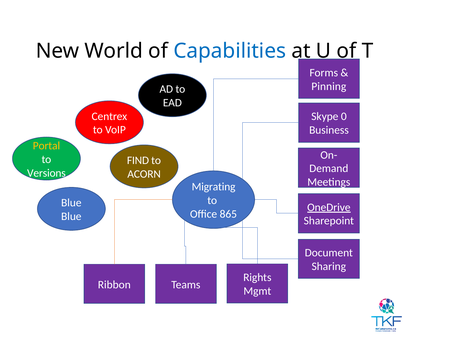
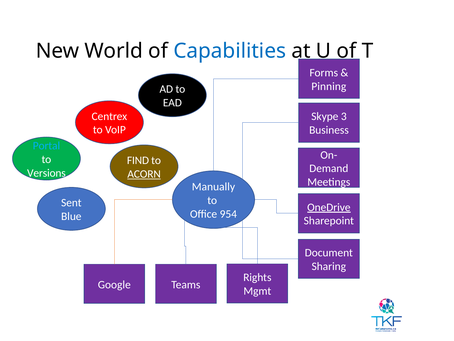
0: 0 -> 3 (344, 116)
Portal colour: yellow -> light blue (46, 145)
ACORN underline: none -> present (144, 174)
Migrating: Migrating -> Manually (213, 187)
Blue: Blue -> Sent (71, 202)
865: 865 -> 954 (228, 214)
Ribbon: Ribbon -> Google (114, 284)
